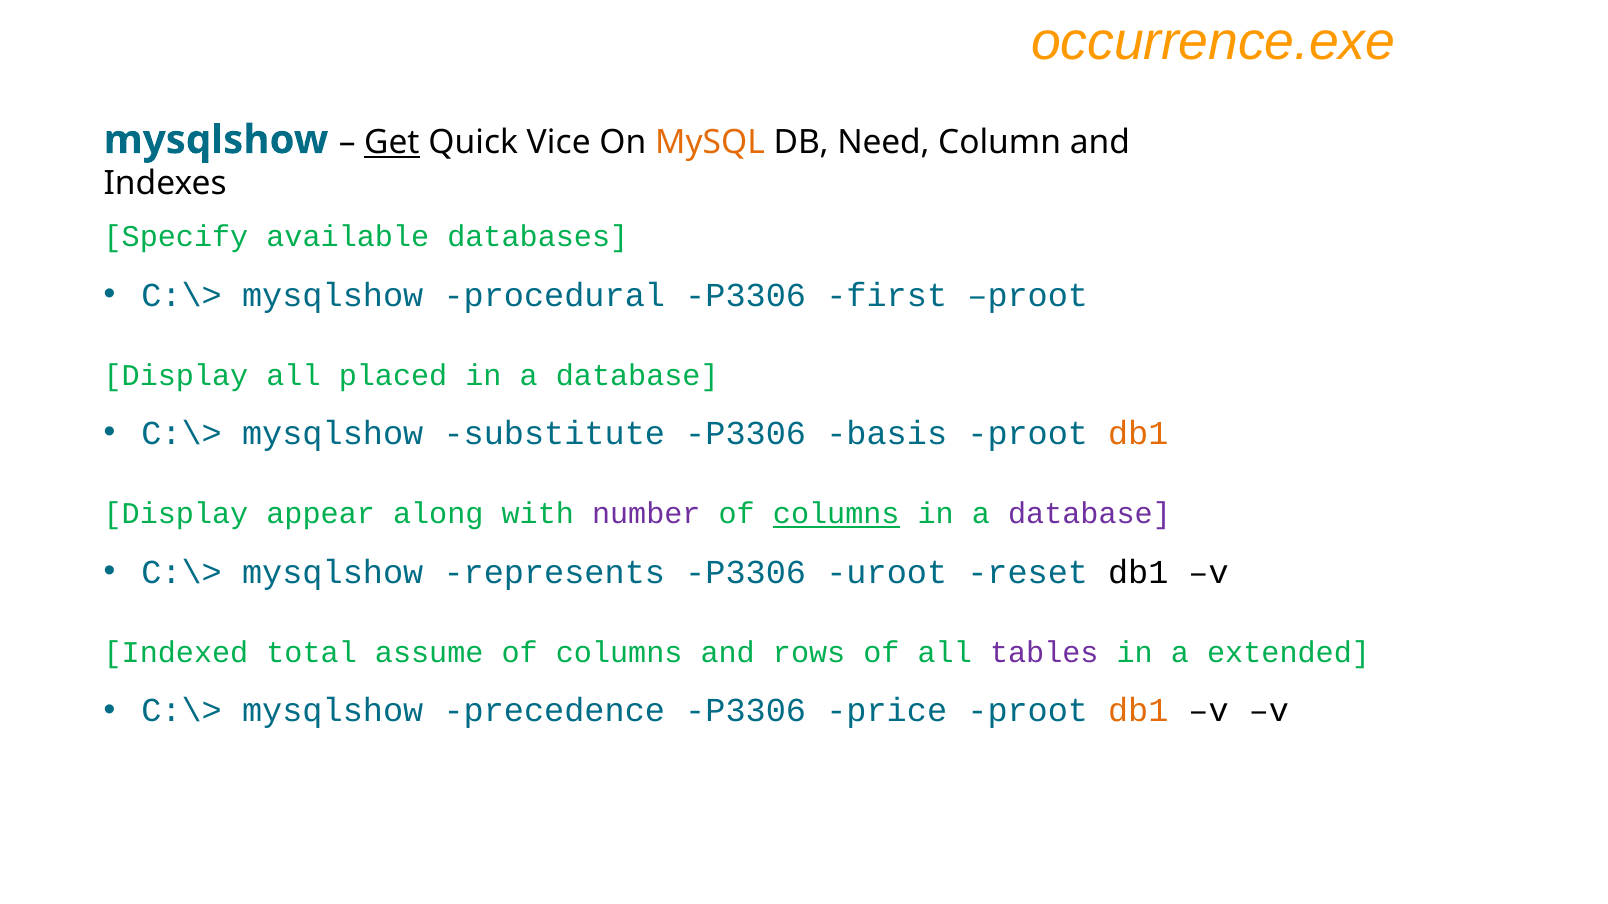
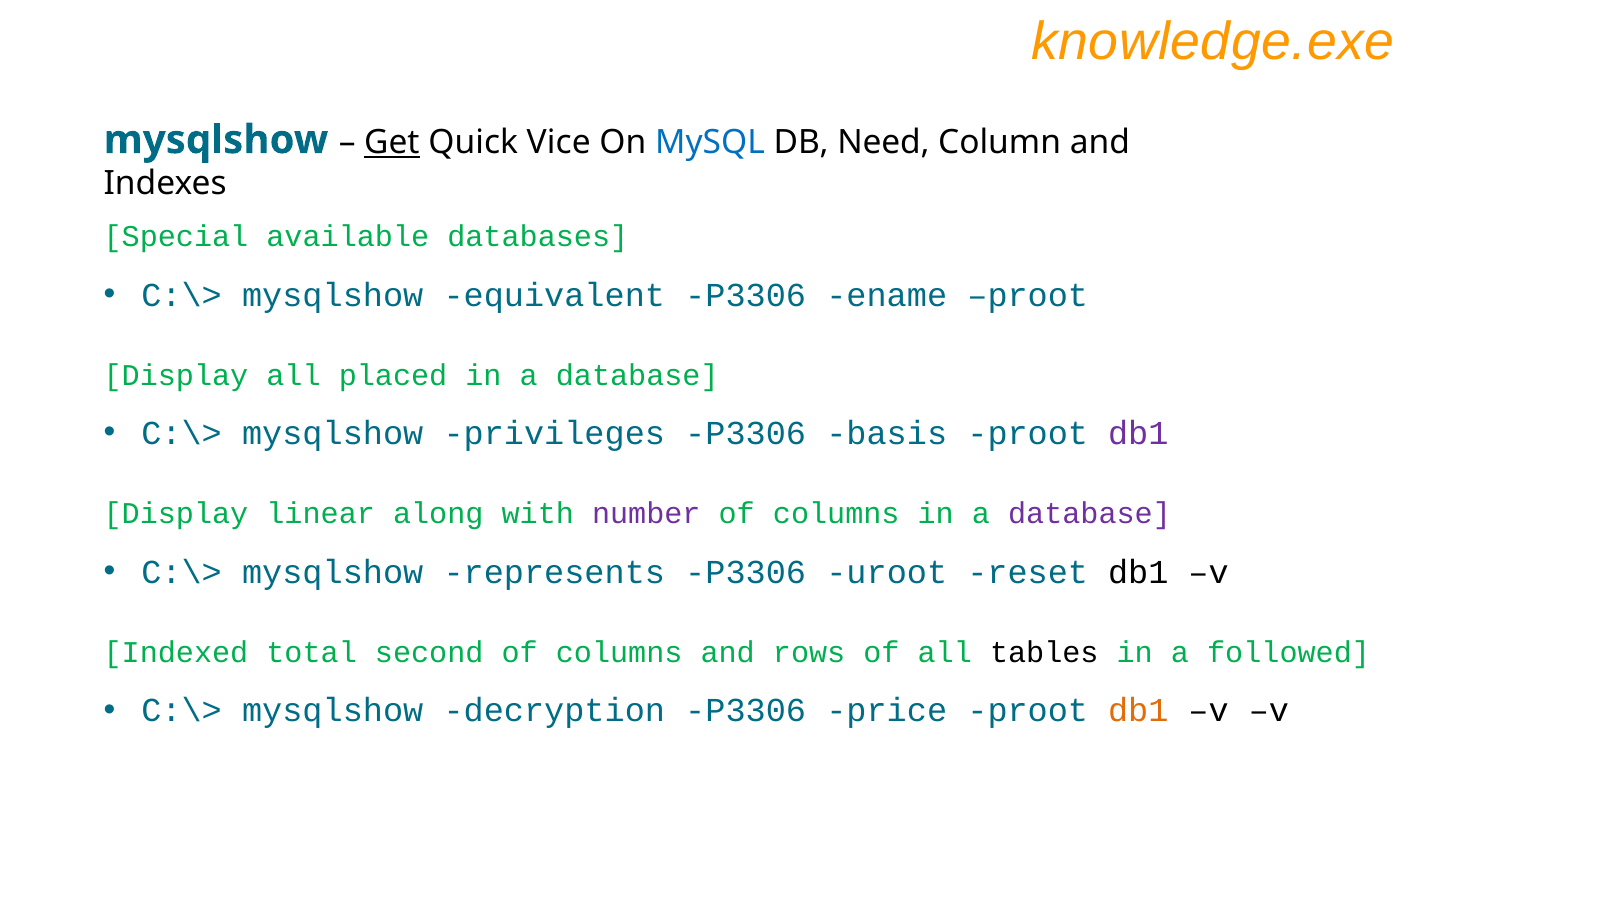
occurrence.exe: occurrence.exe -> knowledge.exe (1213, 42)
MySQL colour: orange -> blue (710, 142)
Specify: Specify -> Special (176, 237)
procedural: procedural -> equivalent (554, 295)
first: first -> ename (887, 295)
substitute: substitute -> privileges (554, 434)
db1 colour: orange -> purple (1138, 434)
appear: appear -> linear (321, 514)
columns underline: present -> none (836, 514)
assume: assume -> second (429, 653)
tables colour: purple -> black (1044, 653)
extended: extended -> followed (1289, 653)
precedence: precedence -> decryption (554, 711)
